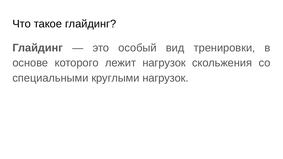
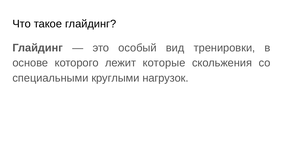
лежит нагрузок: нагрузок -> которые (164, 63)
